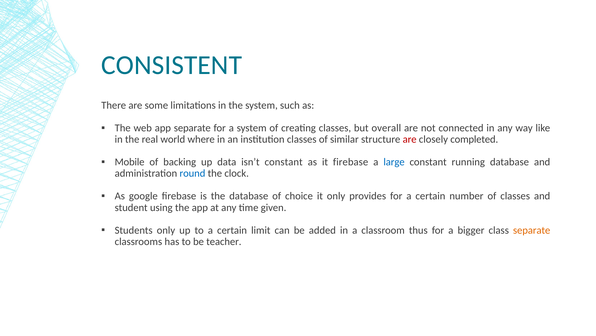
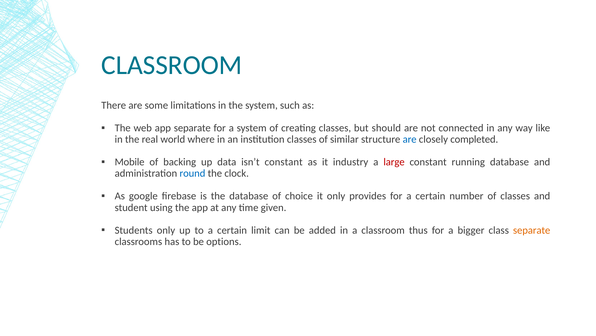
CONSISTENT: CONSISTENT -> CLASSROOM (172, 65)
overall: overall -> should (386, 128)
are colour: red -> blue (410, 139)
it firebase: firebase -> industry (351, 162)
large colour: blue -> red (394, 162)
teacher: teacher -> options (224, 241)
